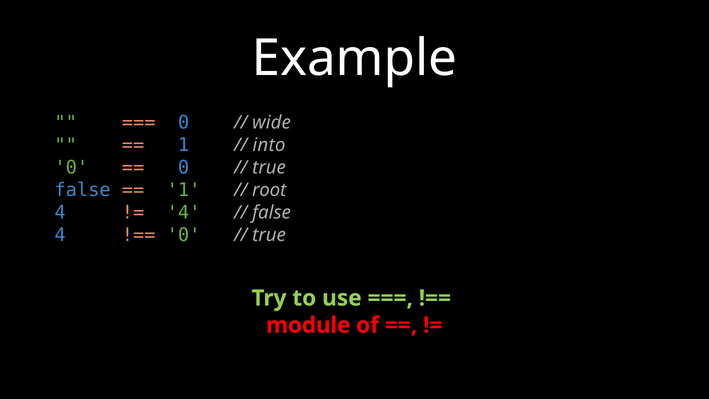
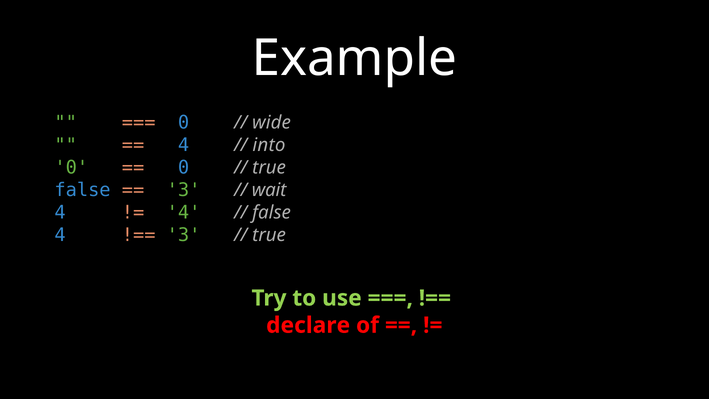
1: 1 -> 4 (184, 145)
1: 1 -> 3 (184, 190)
root: root -> wait (269, 190)
0: 0 -> 3 (184, 235)
module: module -> declare (308, 325)
